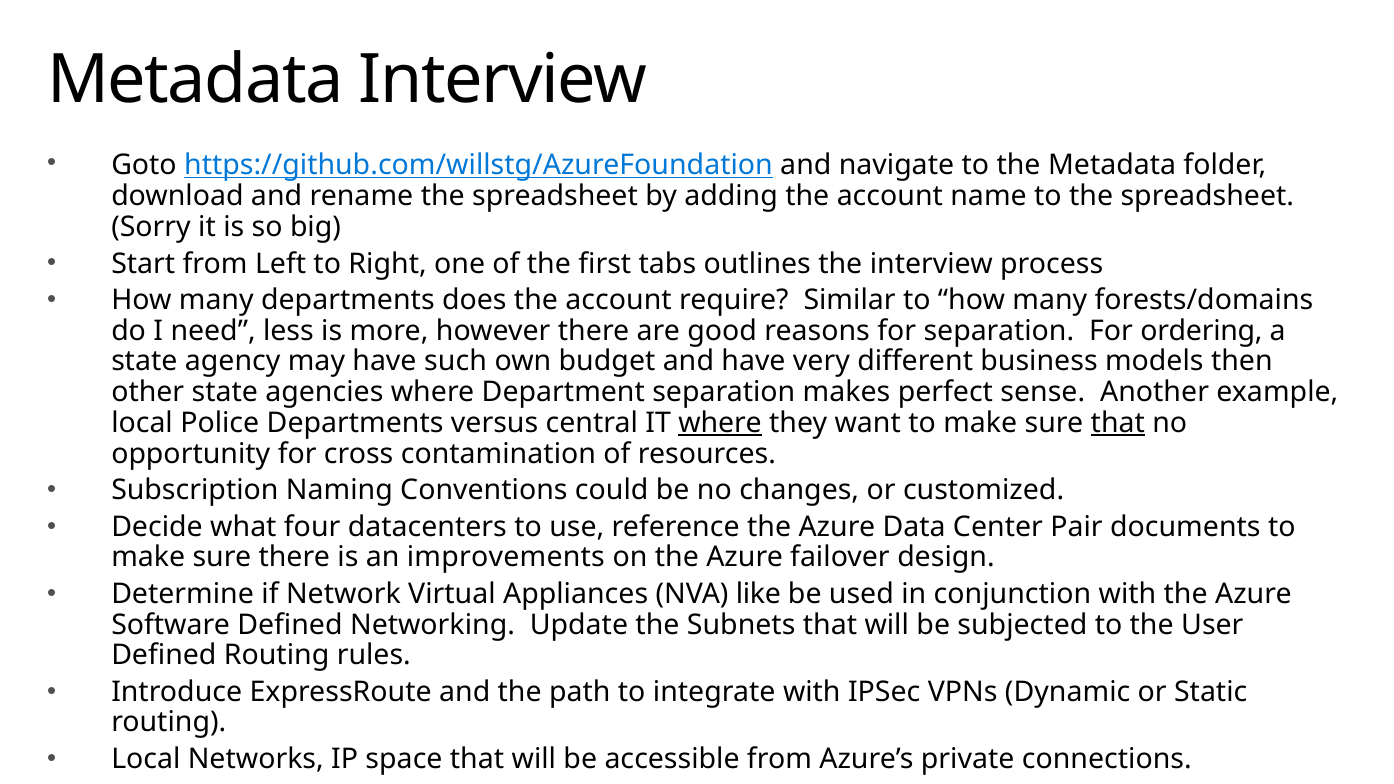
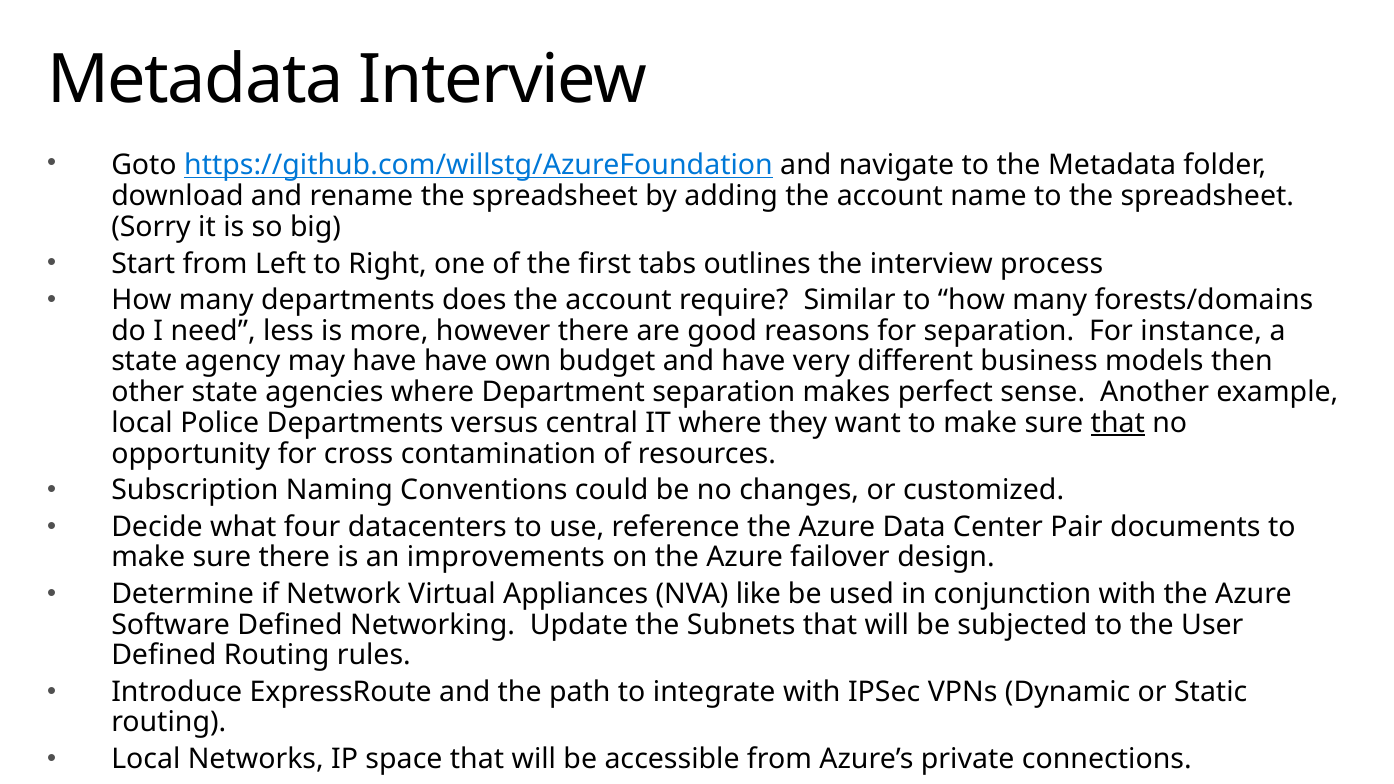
ordering: ordering -> instance (1201, 331)
have such: such -> have (456, 362)
where underline: present -> none (720, 423)
